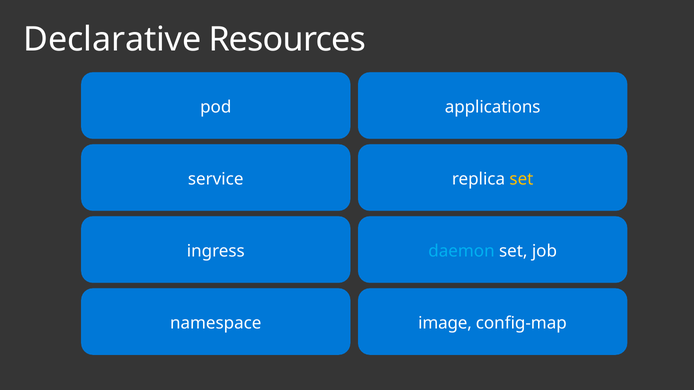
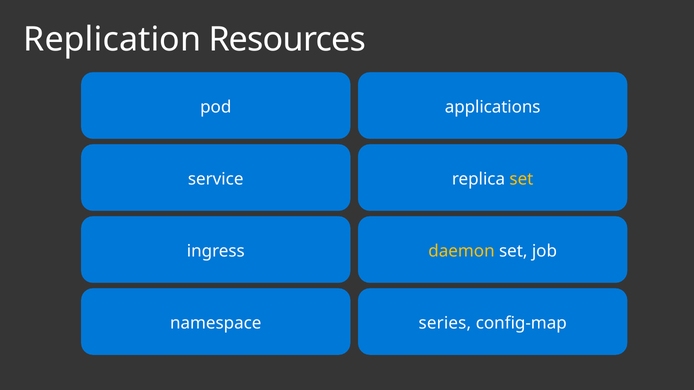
Declarative: Declarative -> Replication (112, 40)
daemon colour: light blue -> yellow (461, 252)
image: image -> series (445, 324)
